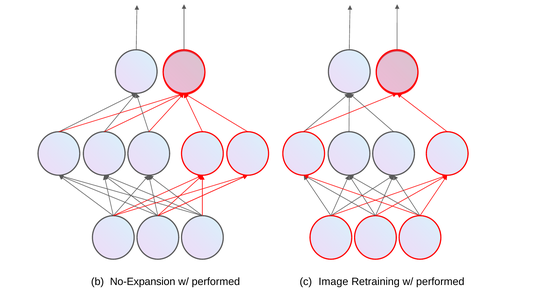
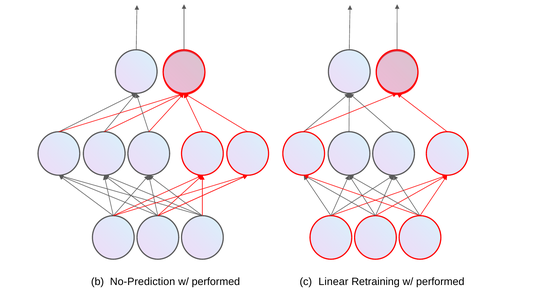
No-Expansion: No-Expansion -> No-Prediction (143, 282)
Image: Image -> Linear (333, 282)
